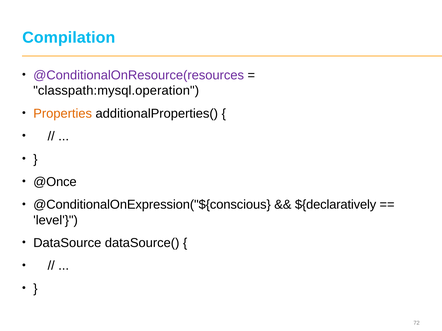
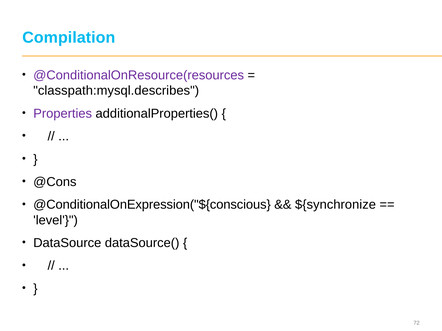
classpath:mysql.operation: classpath:mysql.operation -> classpath:mysql.describes (116, 91)
Properties colour: orange -> purple (63, 114)
@Once: @Once -> @Cons (55, 182)
${declaratively: ${declaratively -> ${synchronize (335, 205)
